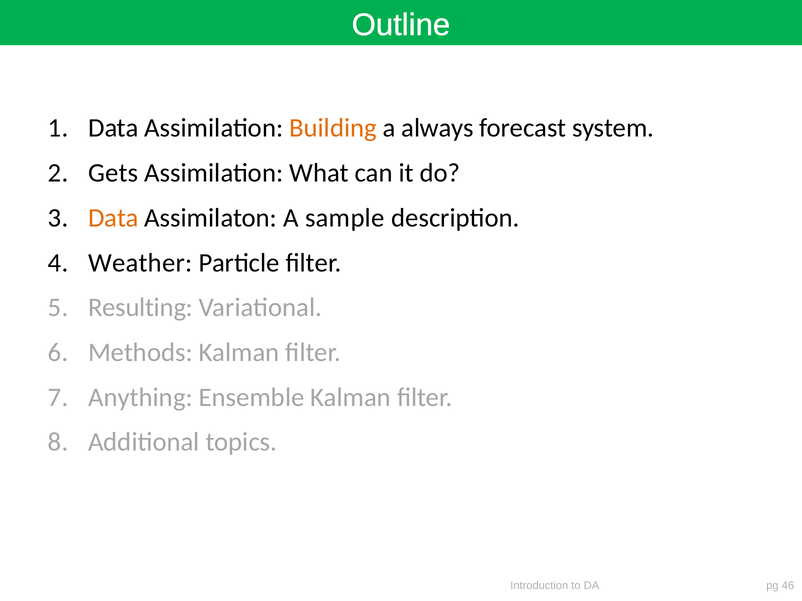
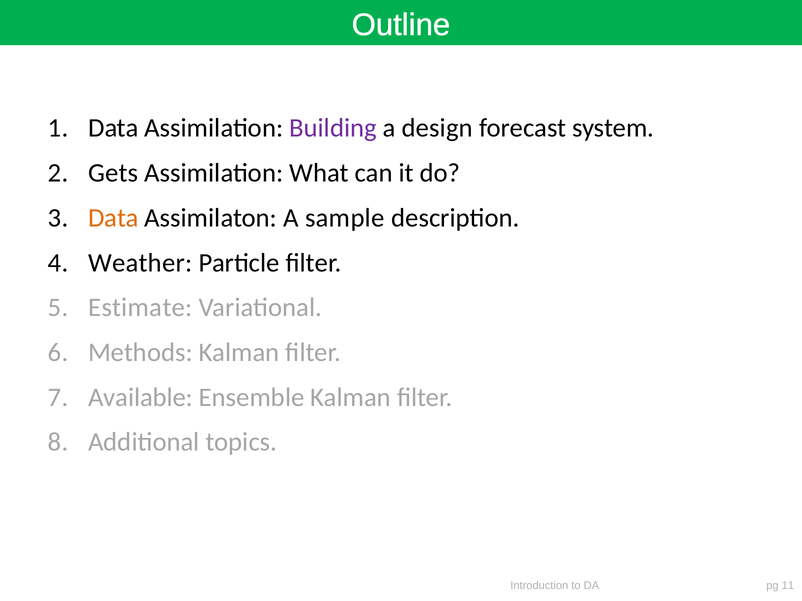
Building colour: orange -> purple (333, 128)
always: always -> design (437, 128)
Resulting: Resulting -> Estimate (140, 308)
Anything: Anything -> Available (140, 398)
46: 46 -> 11 (788, 586)
